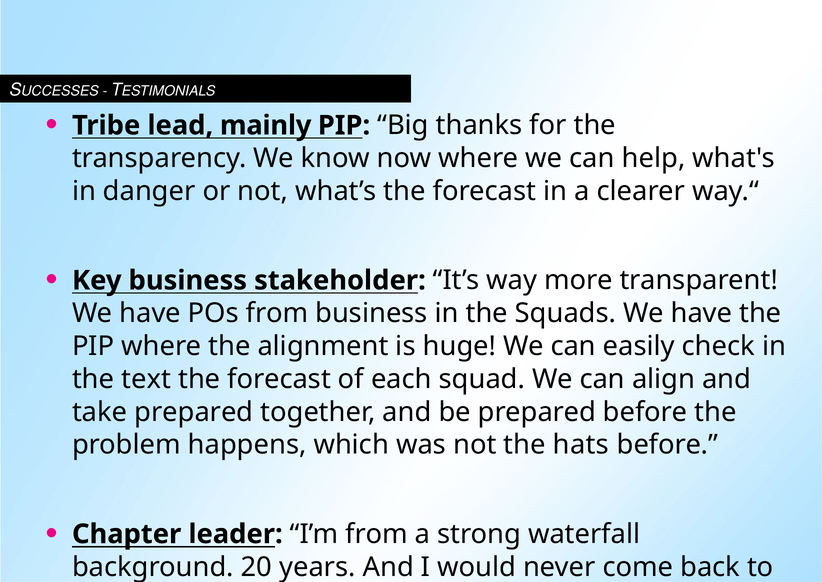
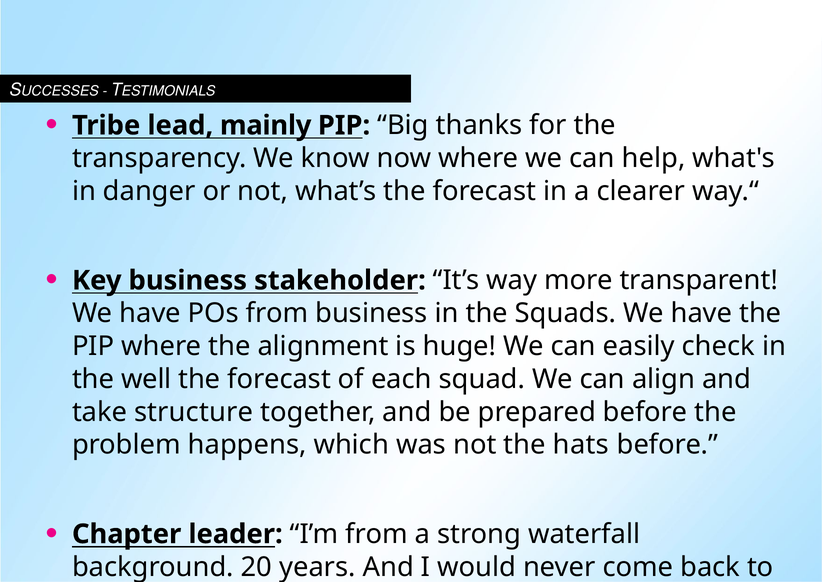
text: text -> well (146, 379)
take prepared: prepared -> structure (194, 412)
